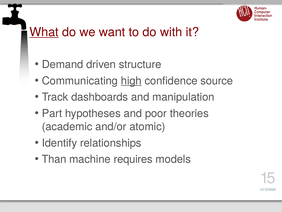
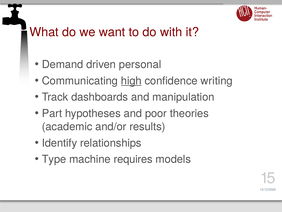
What underline: present -> none (44, 32)
structure: structure -> personal (140, 64)
source: source -> writing (217, 81)
atomic: atomic -> results (147, 126)
Than: Than -> Type (54, 159)
